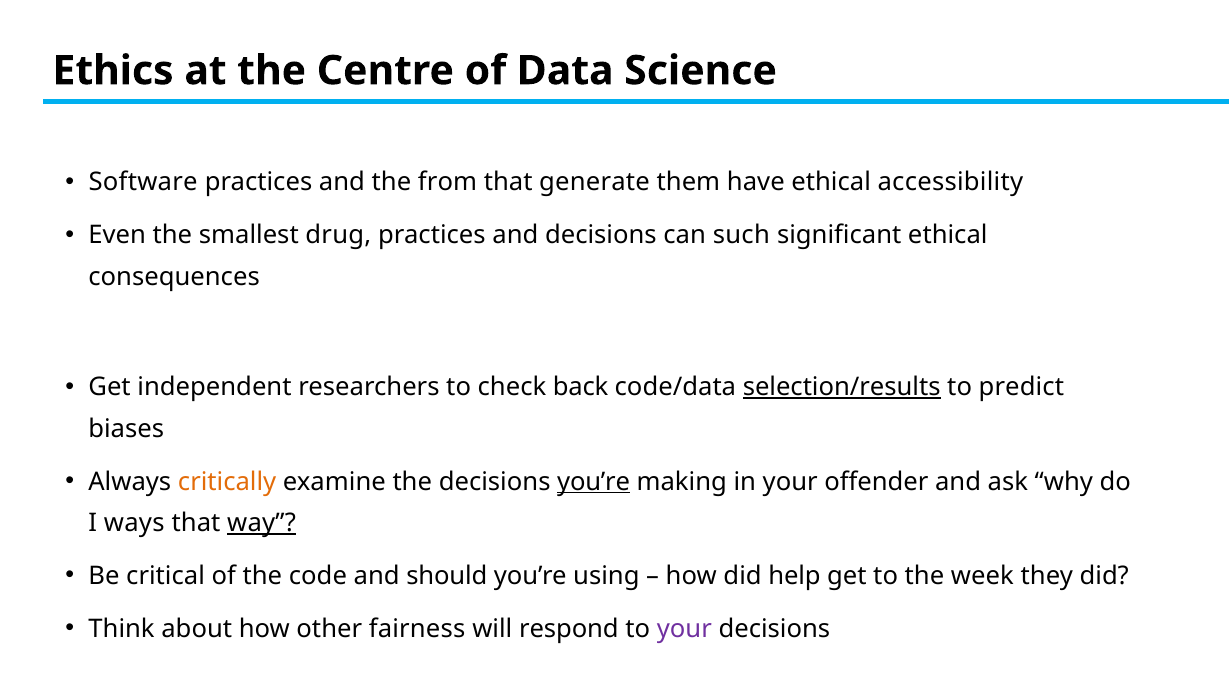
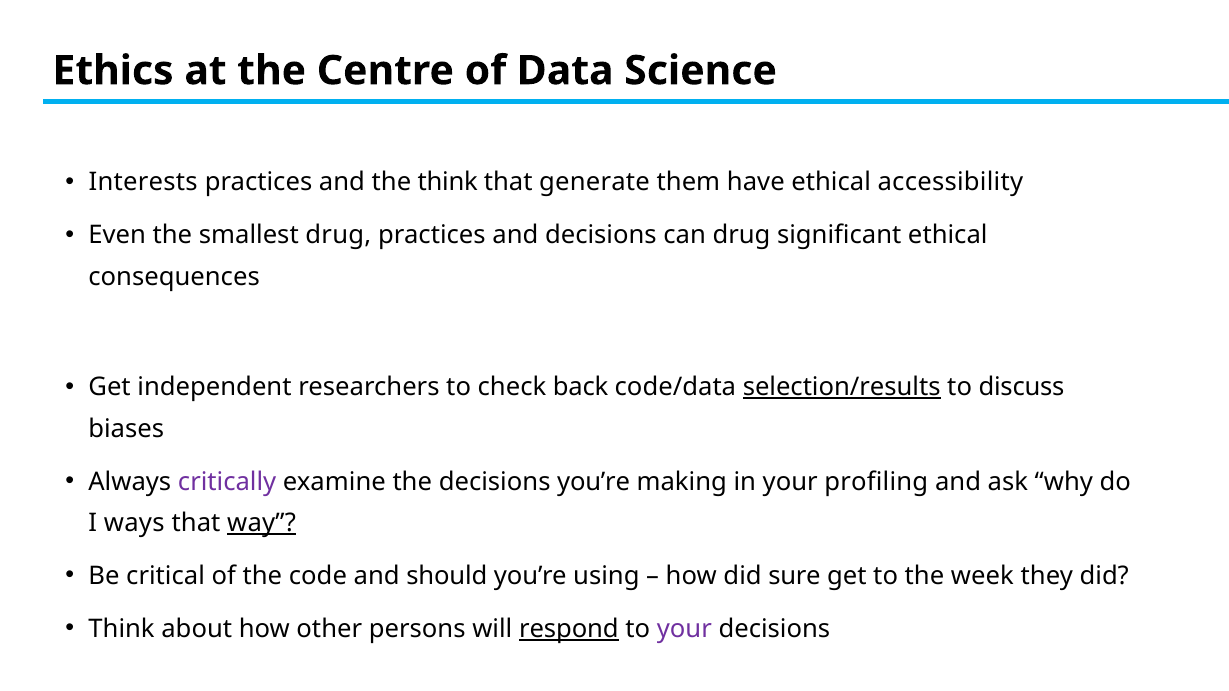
Software: Software -> Interests (143, 182)
the from: from -> think (448, 182)
can such: such -> drug (742, 235)
predict: predict -> discuss (1022, 387)
critically colour: orange -> purple (227, 482)
you’re underline: present -> none (594, 482)
offender: offender -> profiling (876, 482)
help: help -> sure (794, 576)
fairness: fairness -> persons (417, 629)
respond underline: none -> present (569, 629)
